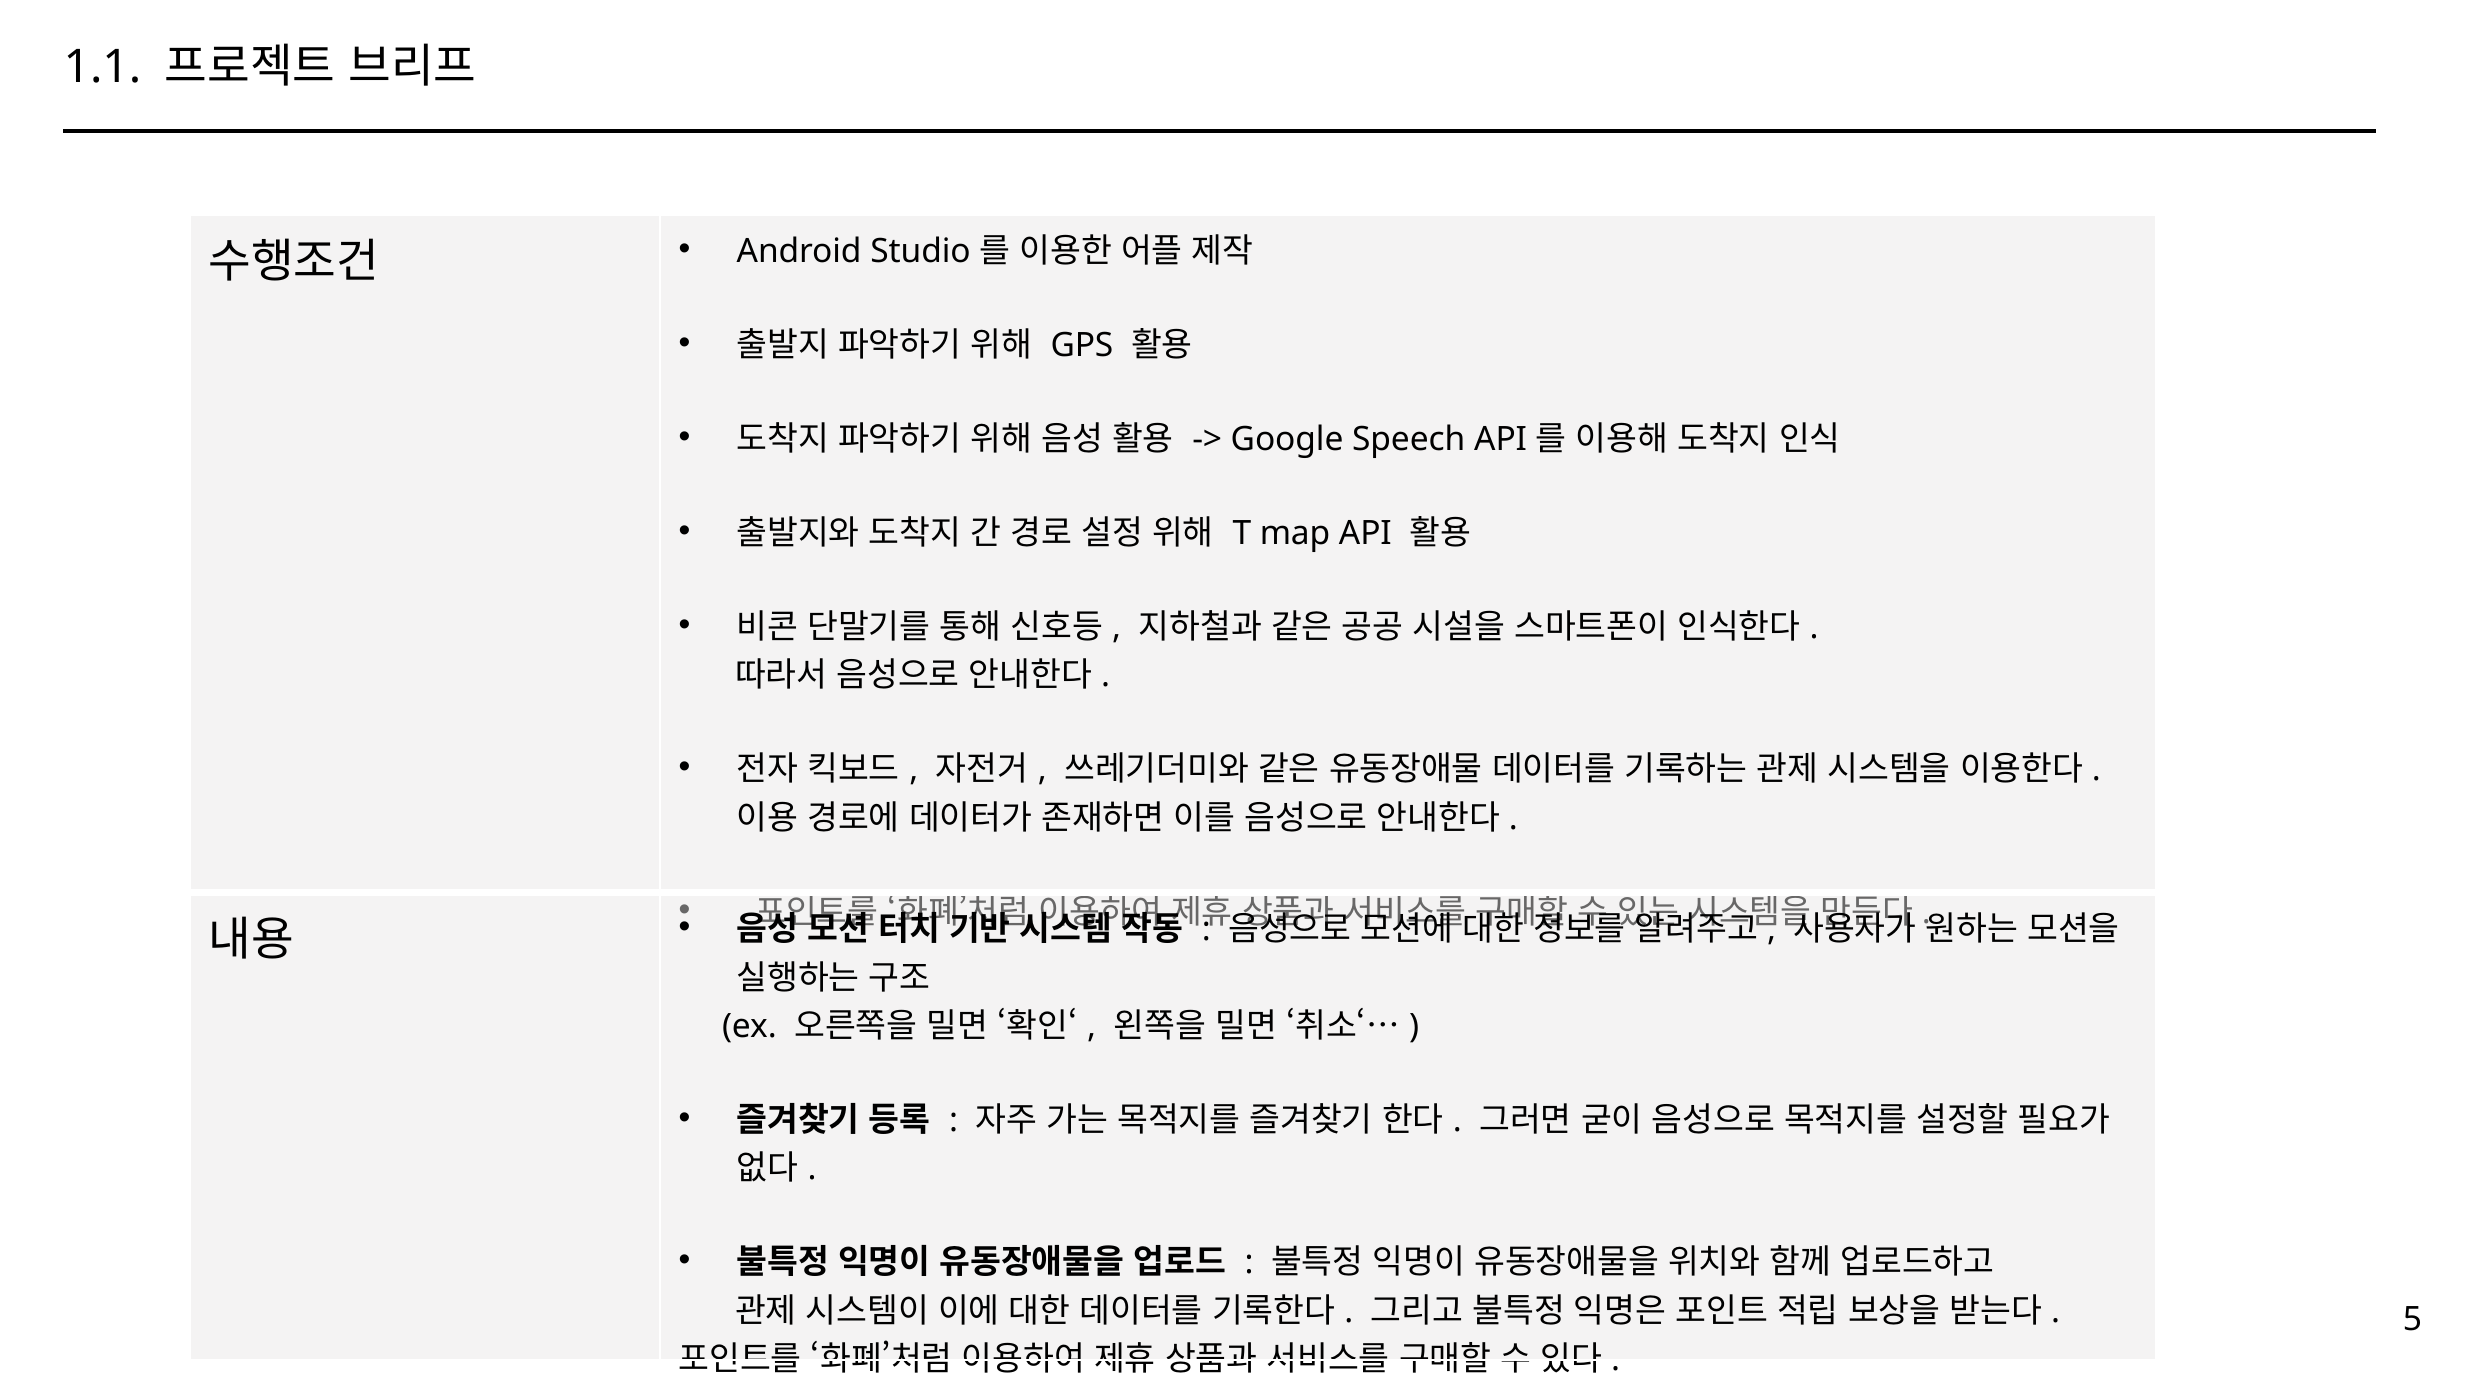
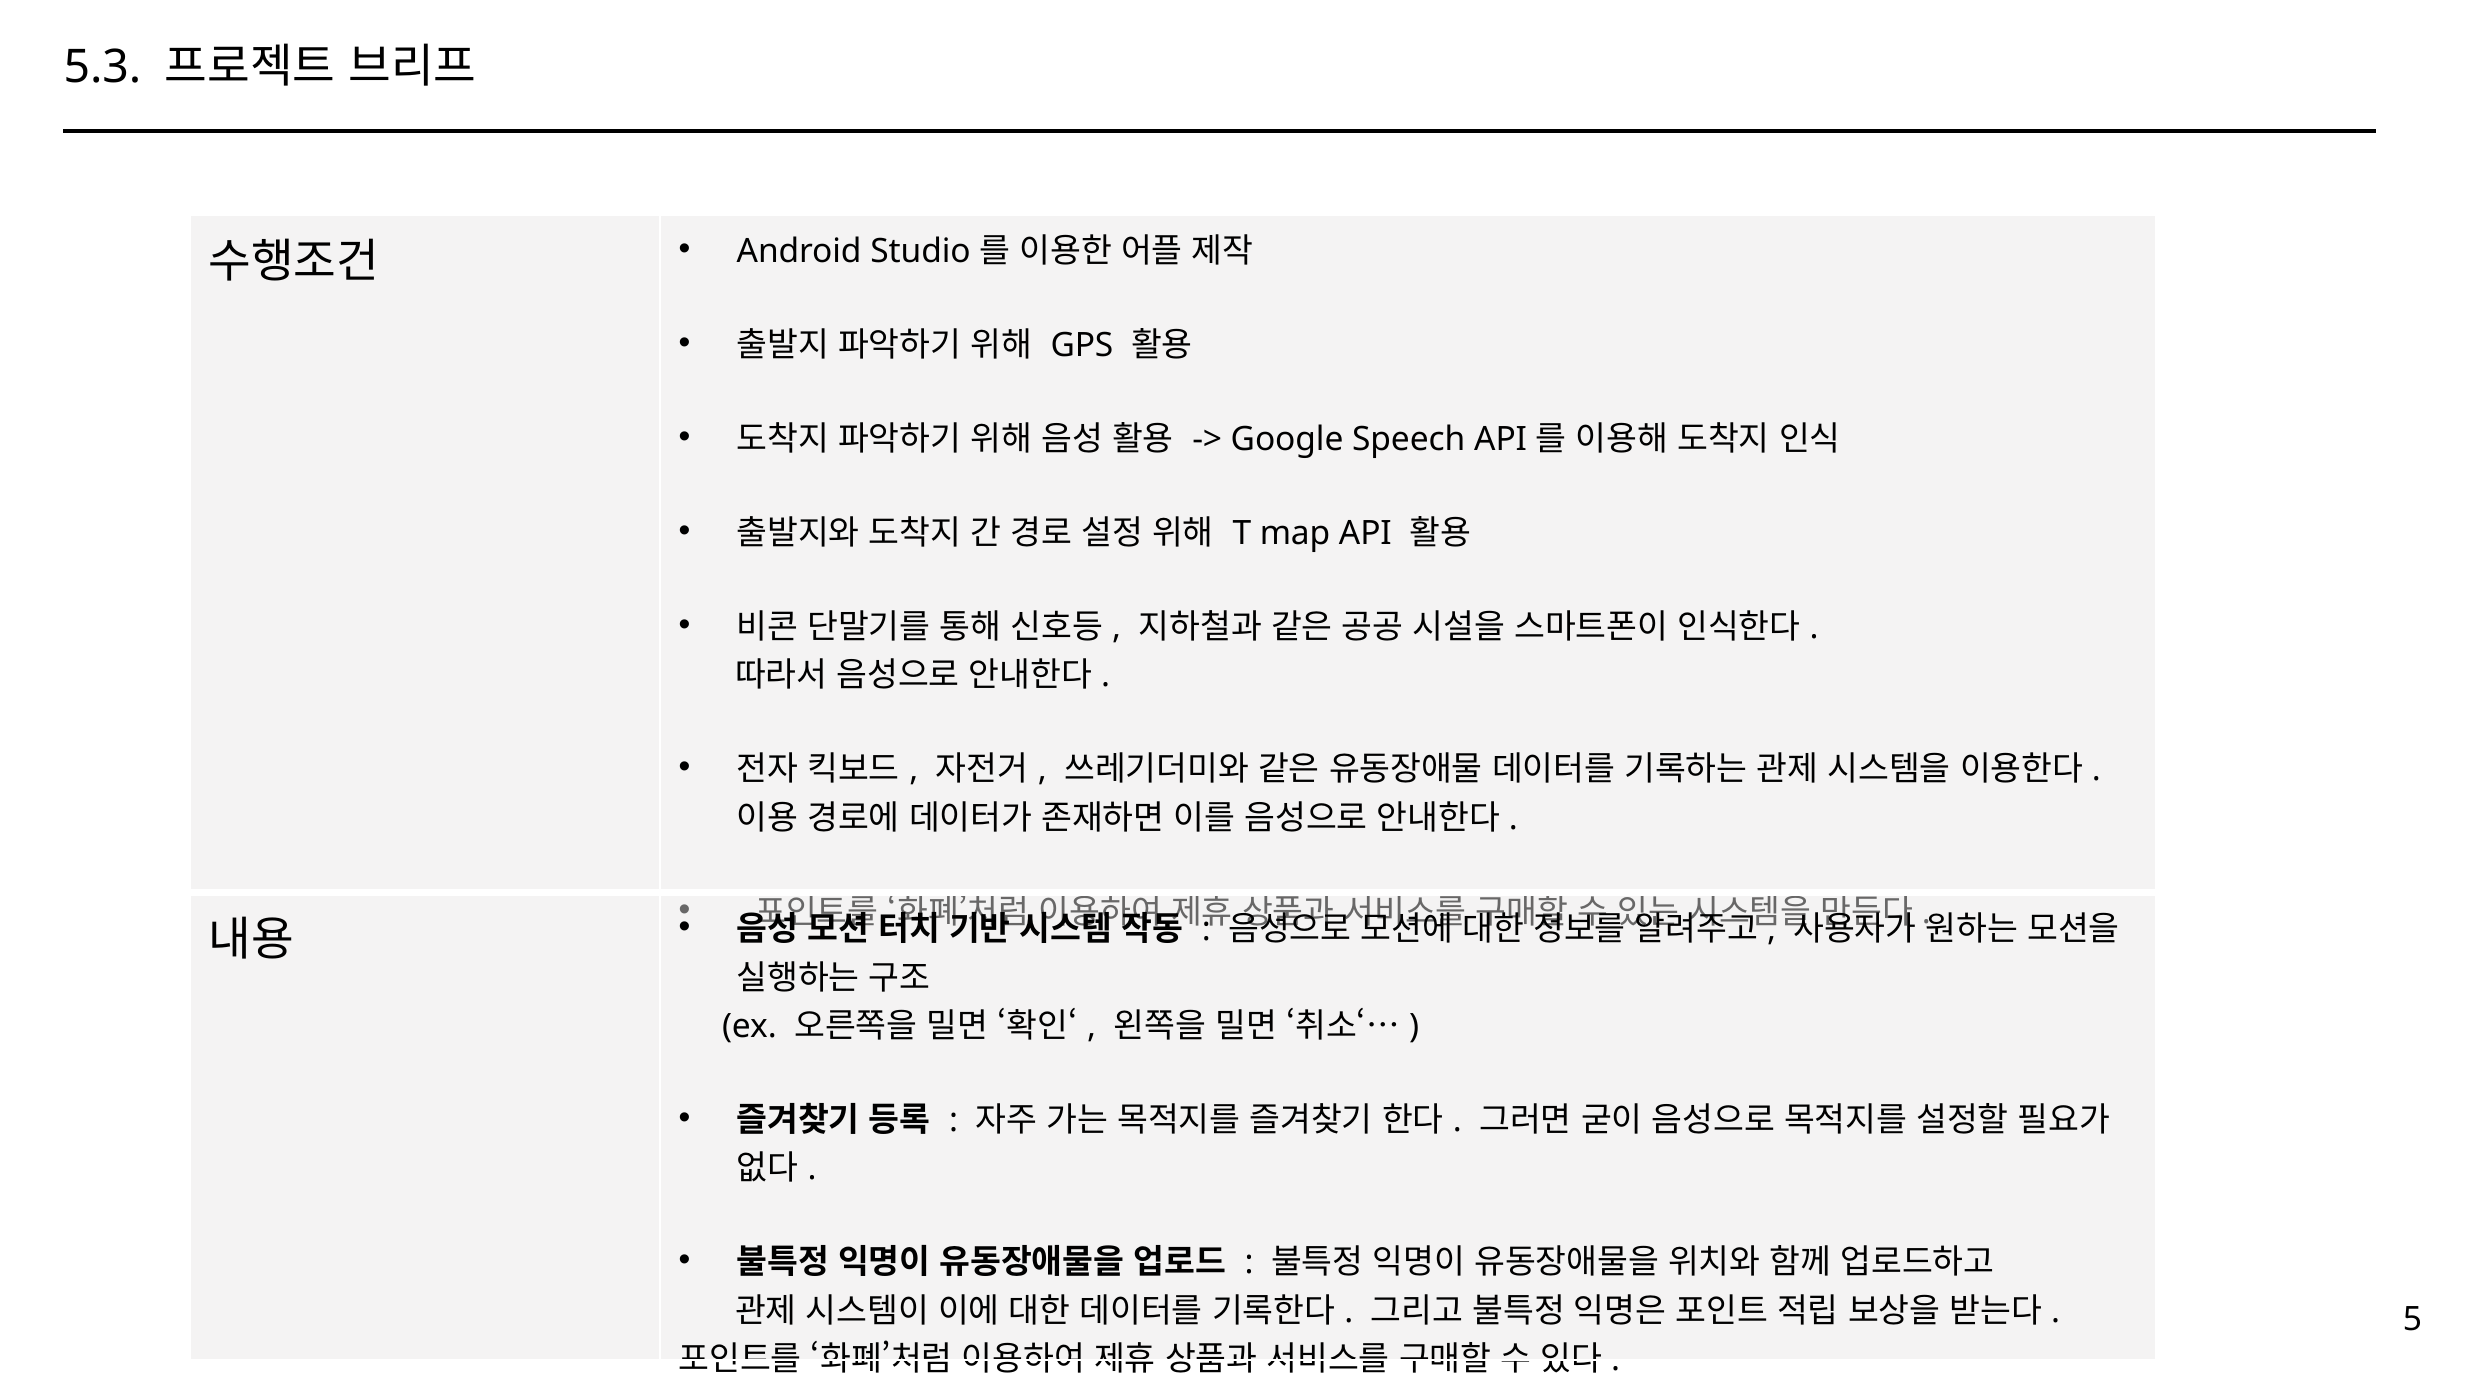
1.1: 1.1 -> 5.3 (102, 67)
